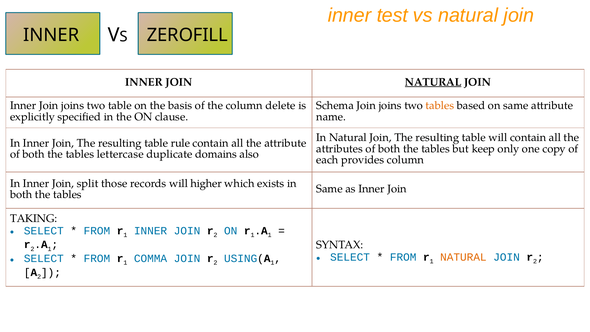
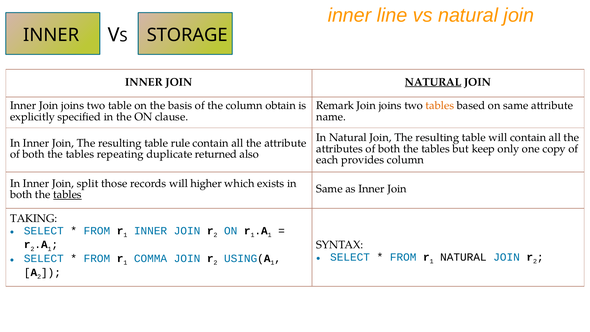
test: test -> line (392, 15)
ZEROFILL: ZEROFILL -> STORAGE (187, 35)
delete: delete -> obtain (281, 106)
Schema: Schema -> Remark (335, 106)
lettercase: lettercase -> repeating (120, 154)
domains: domains -> returned (216, 154)
tables underline: none -> present (67, 194)
NATURAL colour: orange -> black (463, 257)
